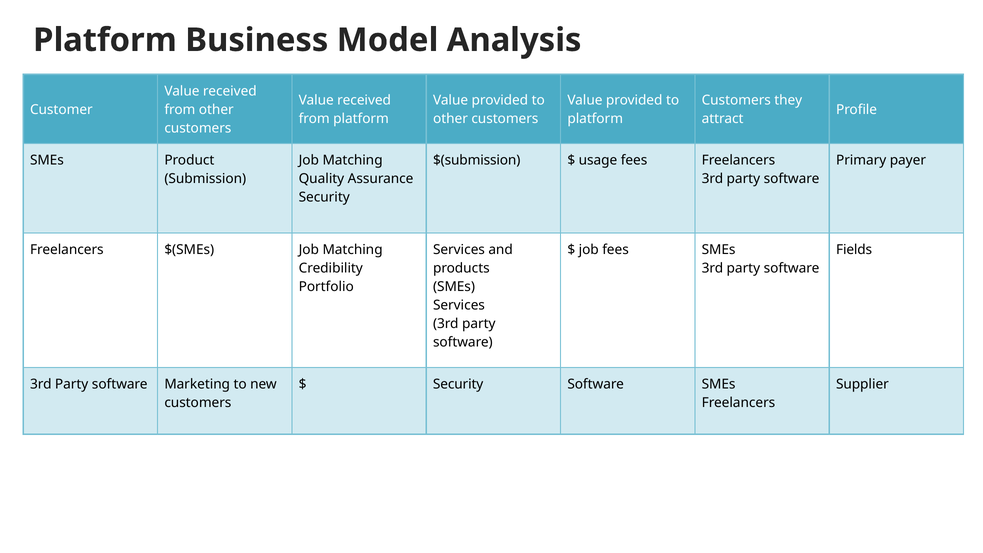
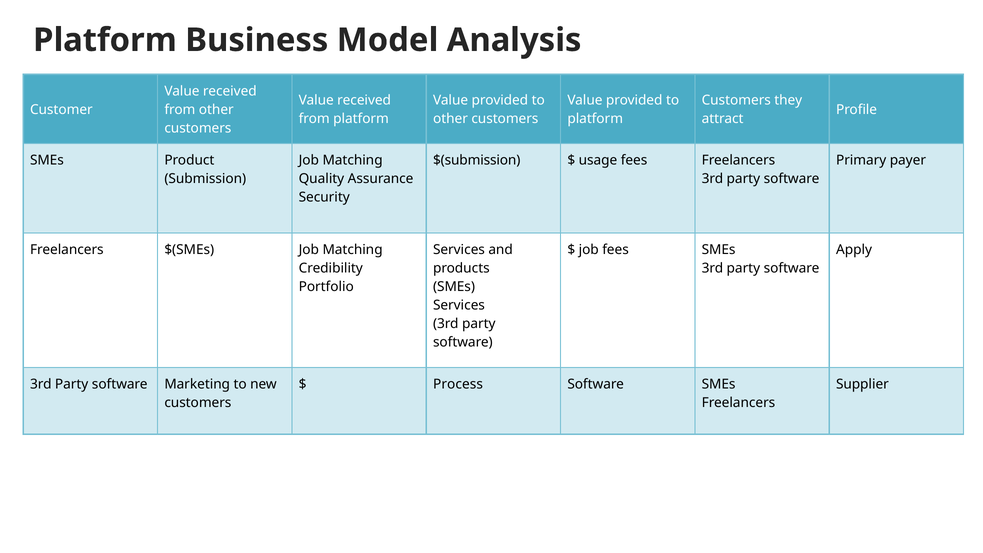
Fields: Fields -> Apply (854, 250)
Security: Security -> Process (458, 384)
